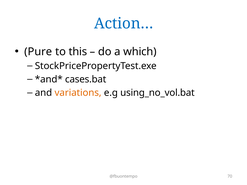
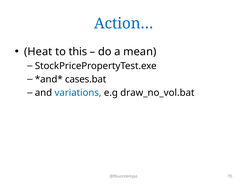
Pure: Pure -> Heat (38, 52)
which: which -> mean (140, 52)
variations colour: orange -> blue (78, 93)
using_no_vol.bat: using_no_vol.bat -> draw_no_vol.bat (157, 93)
